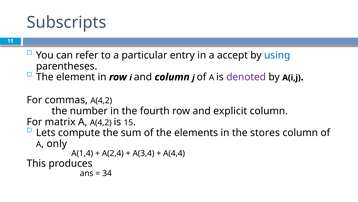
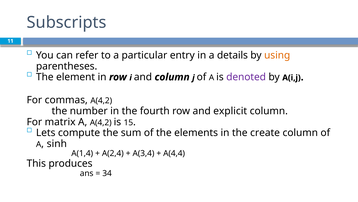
accept: accept -> details (232, 55)
using colour: blue -> orange (277, 55)
stores: stores -> create (265, 132)
only: only -> sinh (57, 143)
